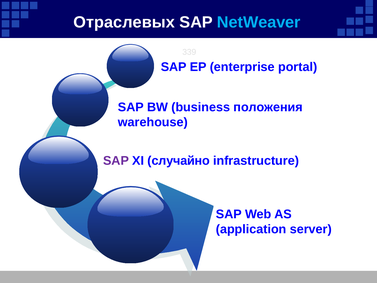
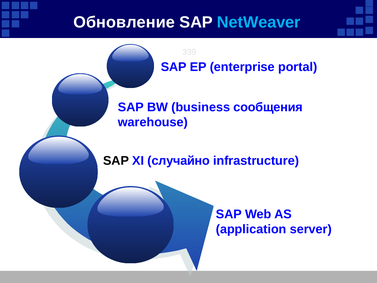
Отраслевых: Отраслевых -> Обновление (124, 22)
положения: положения -> сообщения (268, 107)
SAP colour: purple -> black (116, 161)
